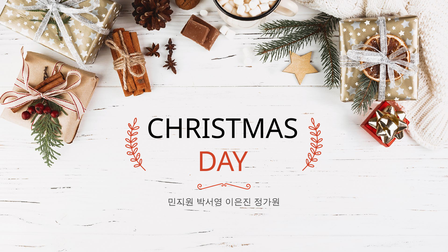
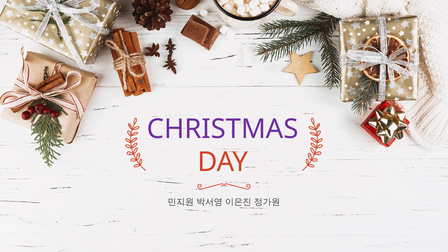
CHRISTMAS colour: black -> purple (223, 129)
